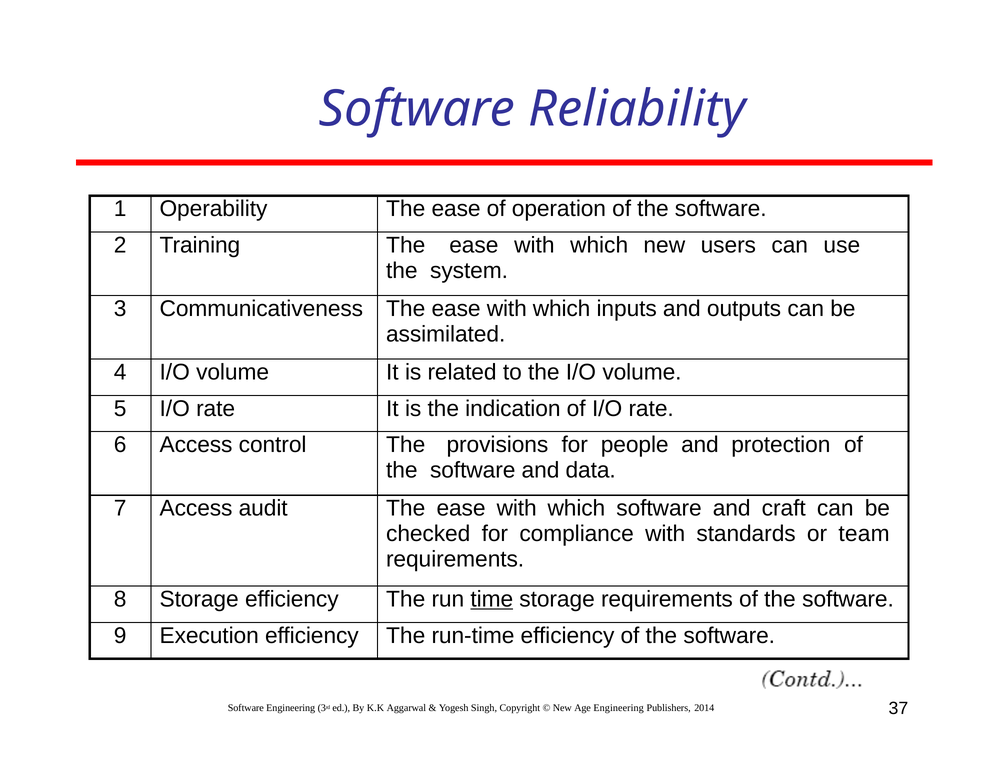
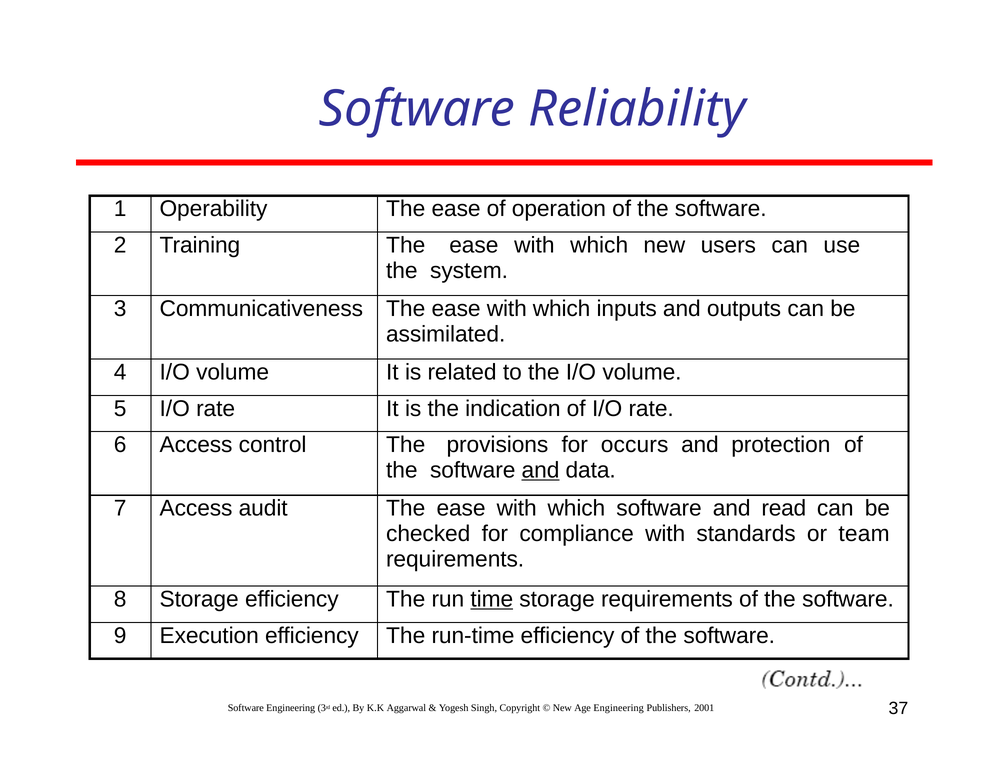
people: people -> occurs (635, 445)
and underline: none -> present (541, 470)
craft: craft -> read (784, 509)
2014: 2014 -> 2001 (704, 709)
